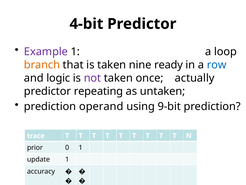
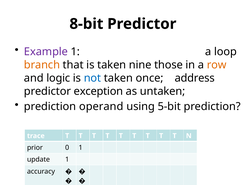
4-bit: 4-bit -> 8-bit (86, 24)
ready: ready -> those (169, 65)
row colour: blue -> orange (217, 65)
not colour: purple -> blue (92, 78)
actually: actually -> address (195, 78)
repeating: repeating -> exception (98, 91)
9-bit: 9-bit -> 5-bit (169, 106)
